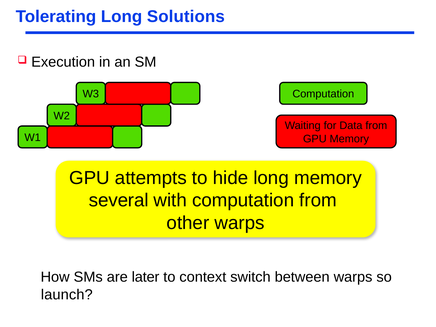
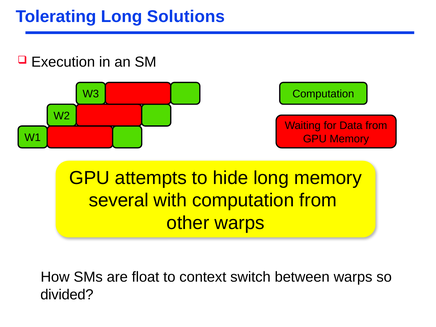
later: later -> float (145, 277)
launch: launch -> divided (67, 295)
